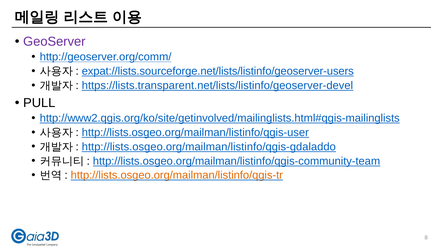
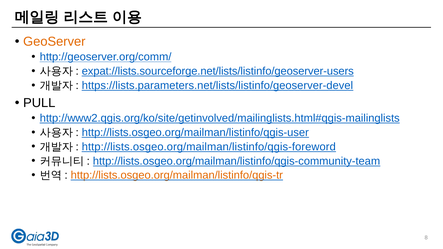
GeoServer colour: purple -> orange (54, 42)
https://lists.transparent.net/lists/listinfo/geoserver-devel: https://lists.transparent.net/lists/listinfo/geoserver-devel -> https://lists.parameters.net/lists/listinfo/geoserver-devel (217, 86)
http://lists.osgeo.org/mailman/listinfo/qgis-gdaladdo: http://lists.osgeo.org/mailman/listinfo/qgis-gdaladdo -> http://lists.osgeo.org/mailman/listinfo/qgis-foreword (209, 147)
